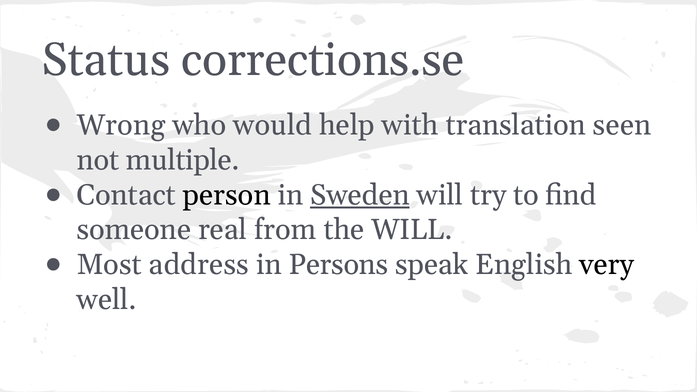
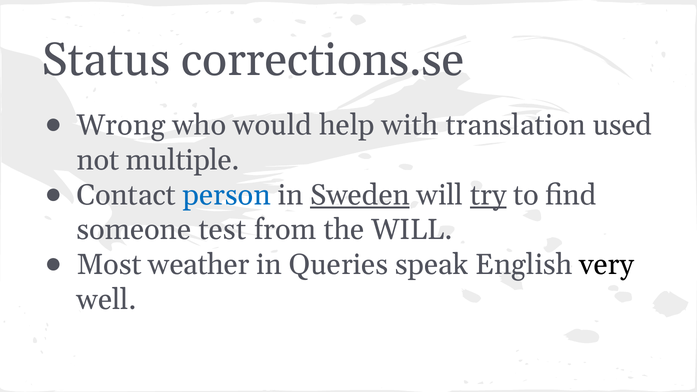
seen: seen -> used (622, 125)
person colour: black -> blue (227, 195)
try underline: none -> present (488, 195)
real: real -> test (222, 230)
address: address -> weather (199, 265)
Persons: Persons -> Queries (338, 265)
